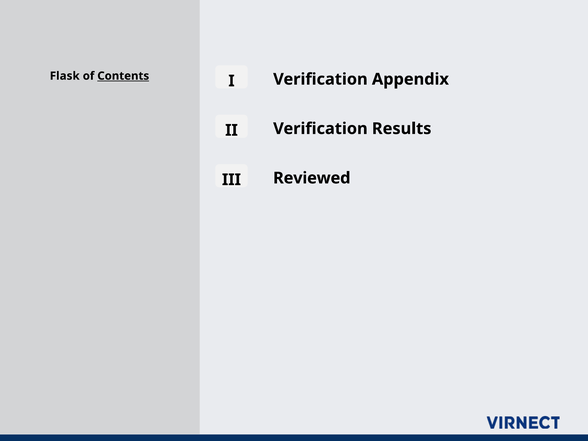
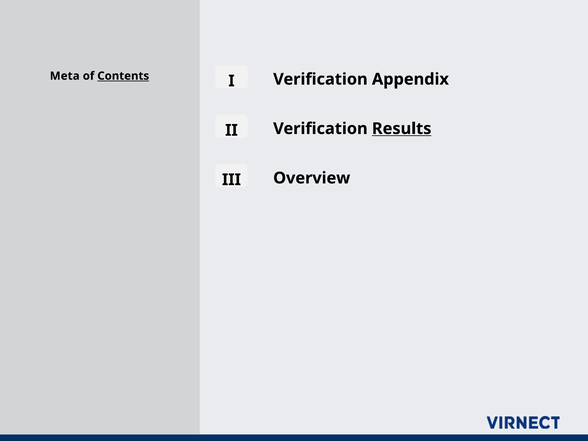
Flask: Flask -> Meta (65, 76)
Results underline: none -> present (402, 129)
Reviewed: Reviewed -> Overview (312, 178)
